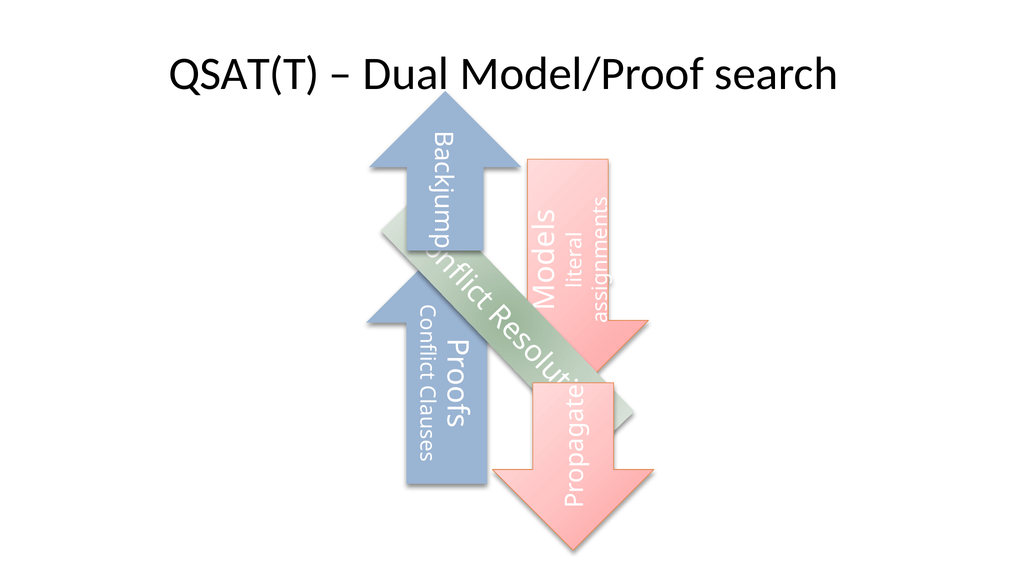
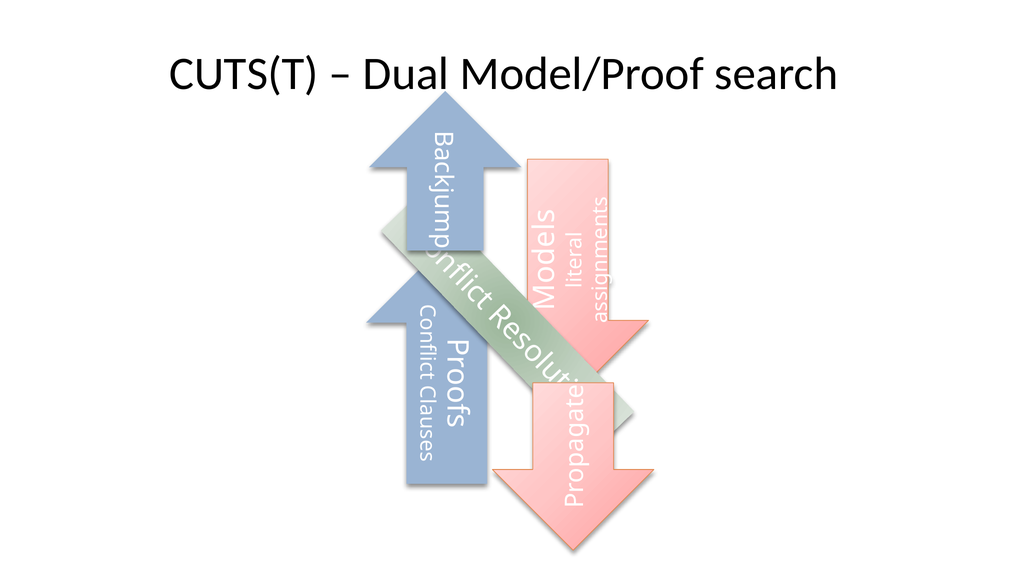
QSAT(T: QSAT(T -> CUTS(T (244, 74)
